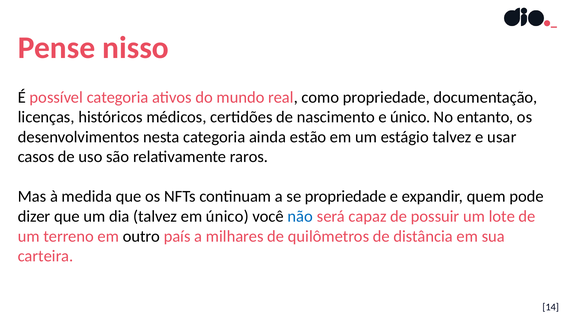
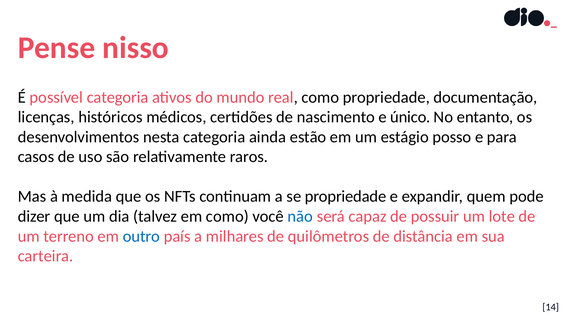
estágio talvez: talvez -> posso (452, 137)
usar: usar -> para (502, 137)
em único: único -> como (227, 216)
outro colour: black -> blue (141, 236)
